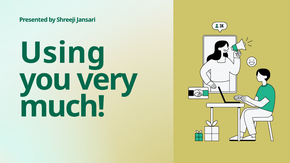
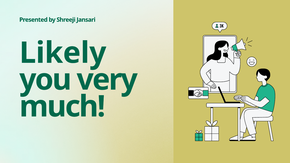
Using: Using -> Likely (63, 53)
